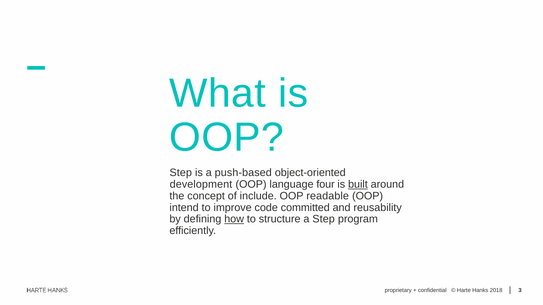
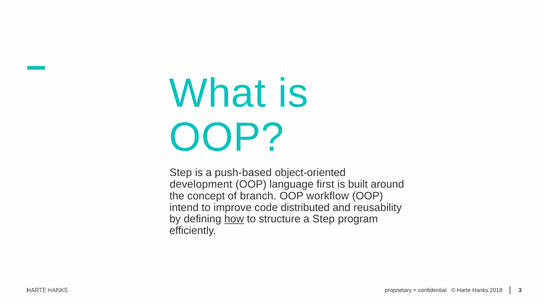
four: four -> first (325, 185)
built underline: present -> none (358, 185)
include: include -> branch (258, 196)
readable: readable -> workflow (328, 196)
committed: committed -> distributed (305, 208)
